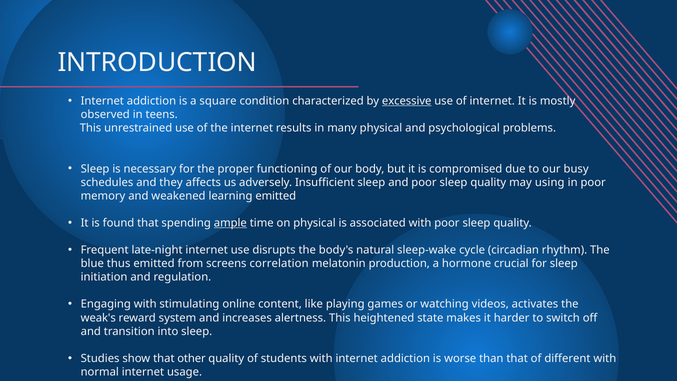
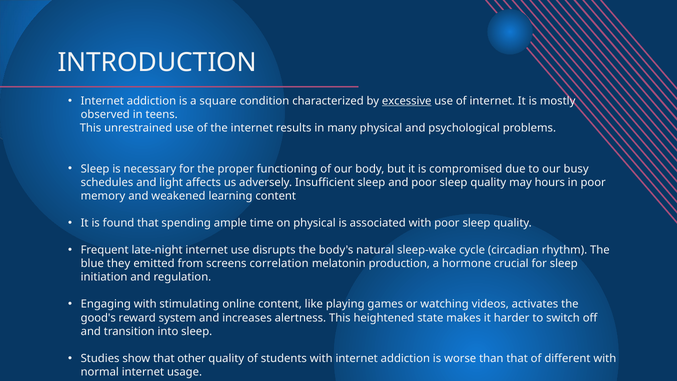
they: they -> light (171, 182)
using: using -> hours (550, 182)
learning emitted: emitted -> content (276, 196)
ample underline: present -> none (230, 223)
blue thus: thus -> they (119, 263)
weak's: weak's -> good's (98, 318)
